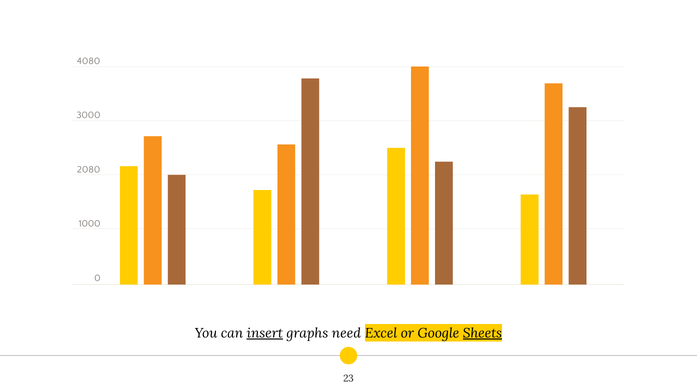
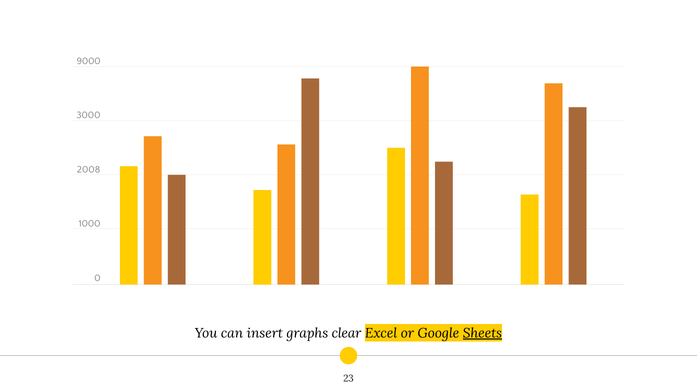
4080: 4080 -> 9000 (89, 61)
2080: 2080 -> 2008 (89, 169)
insert underline: present -> none (265, 333)
need: need -> clear (347, 333)
